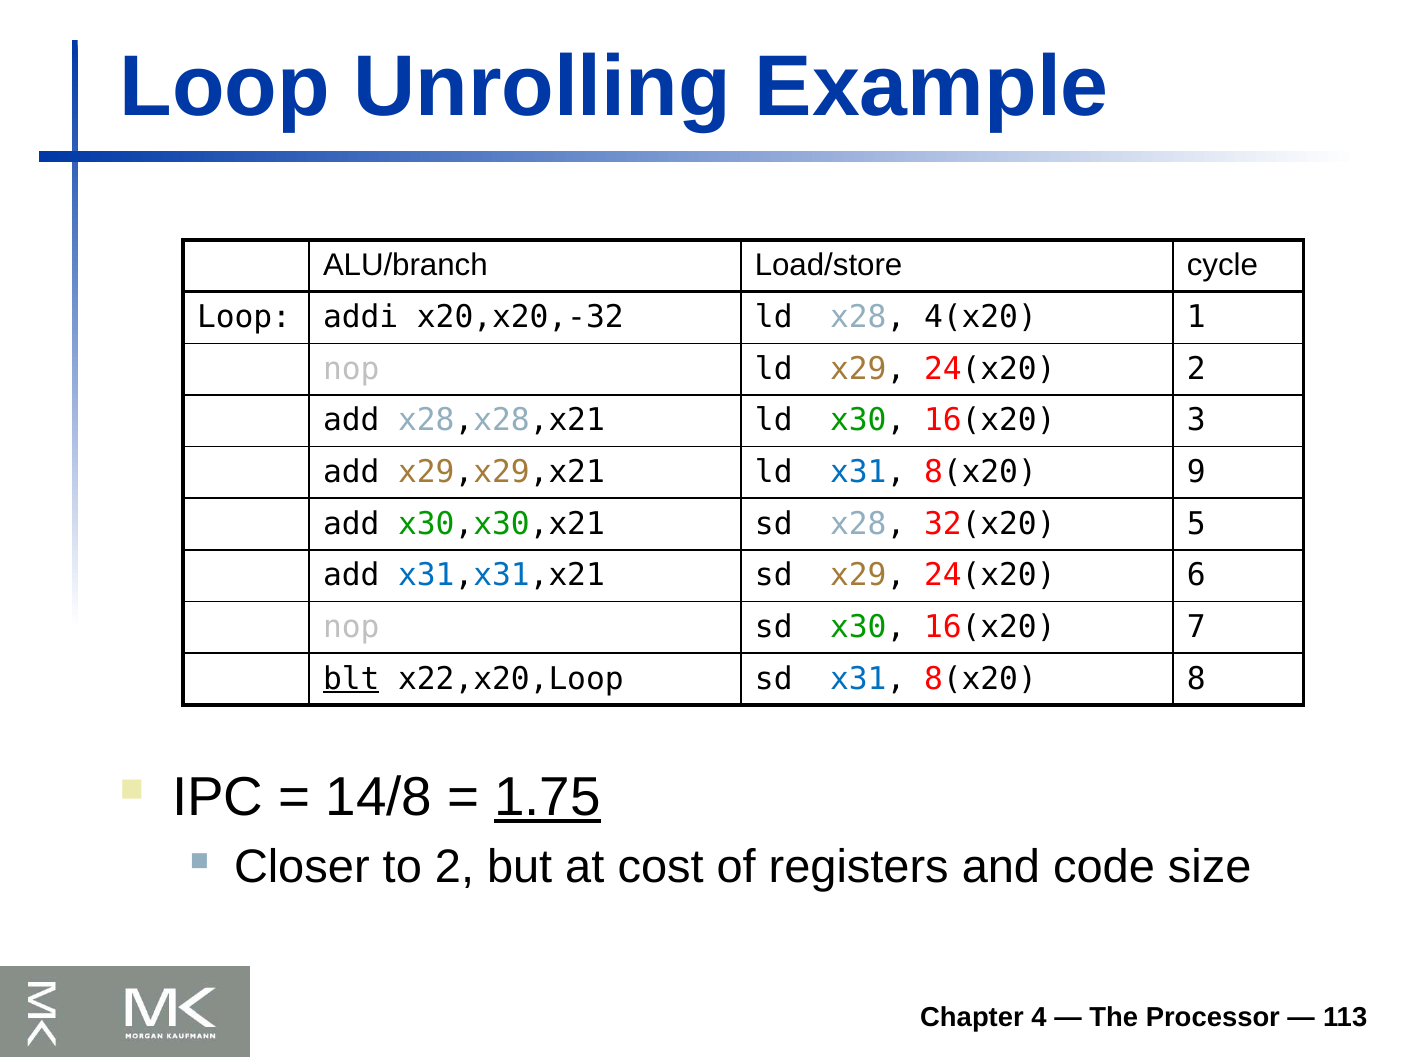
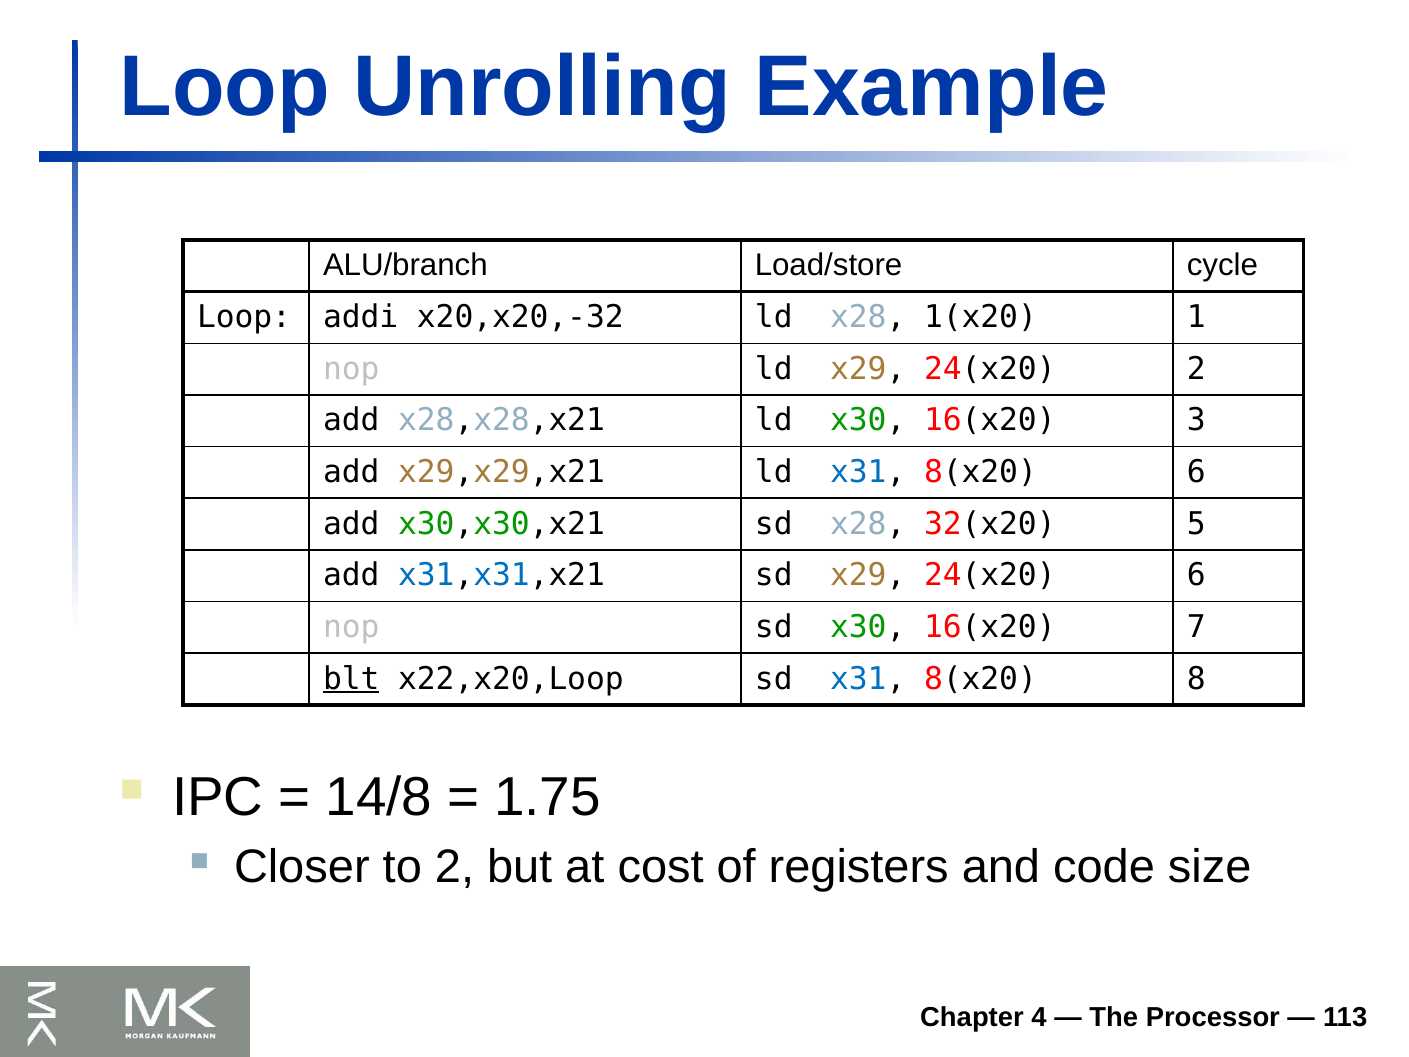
4(x20: 4(x20 -> 1(x20 (980, 317)
8(x20 9: 9 -> 6 (1196, 472)
1.75 underline: present -> none (547, 797)
